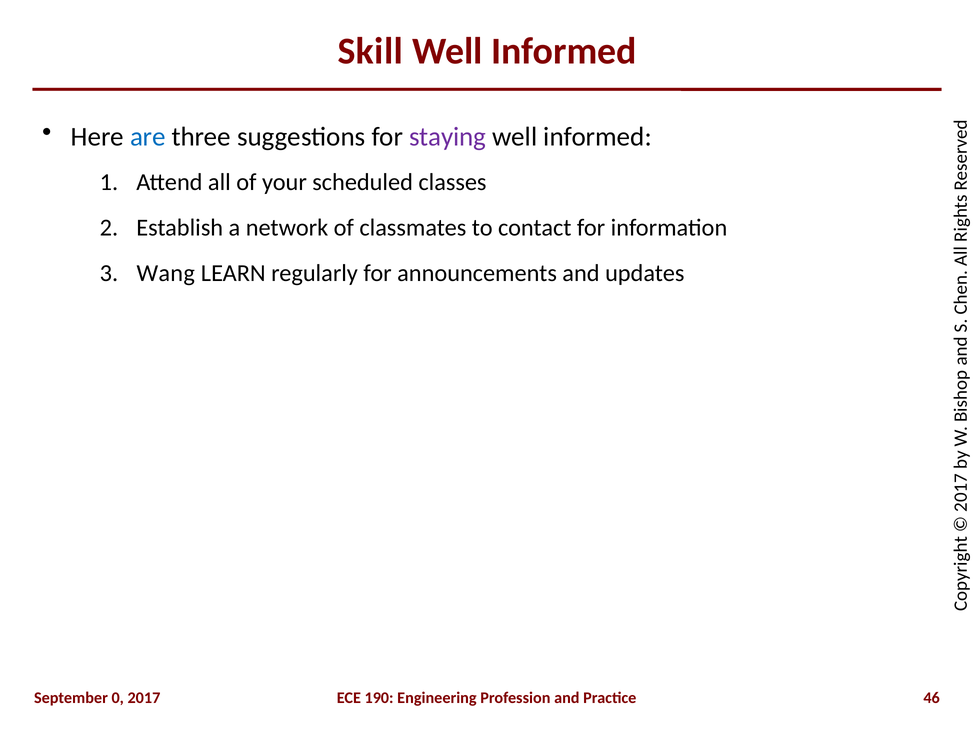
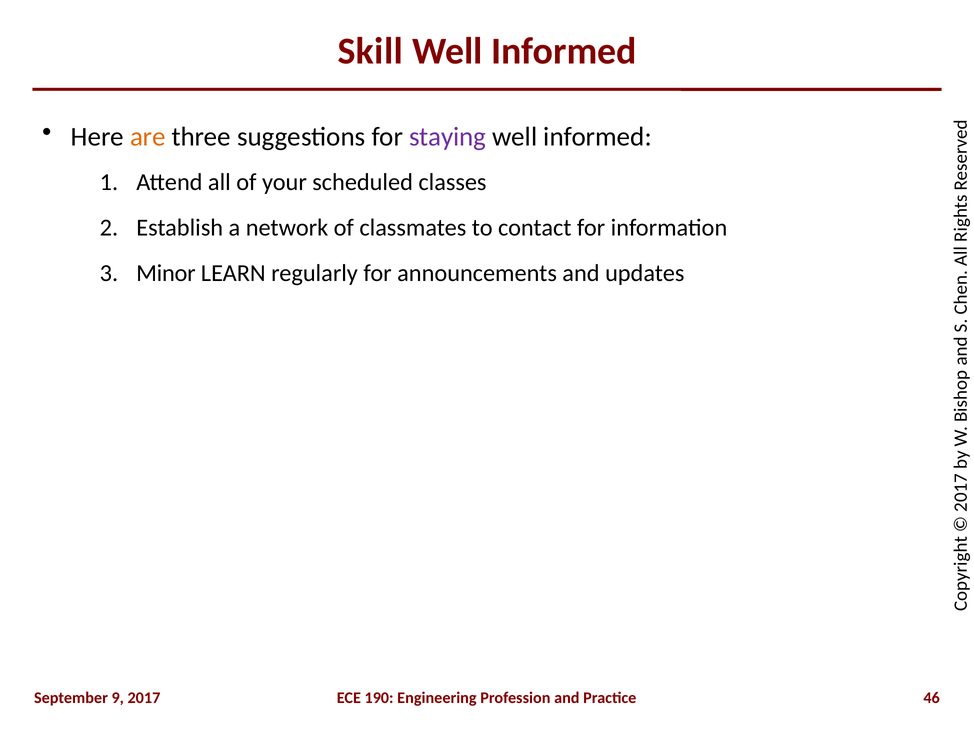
are colour: blue -> orange (148, 137)
Wang: Wang -> Minor (166, 273)
September 0: 0 -> 9 (118, 698)
